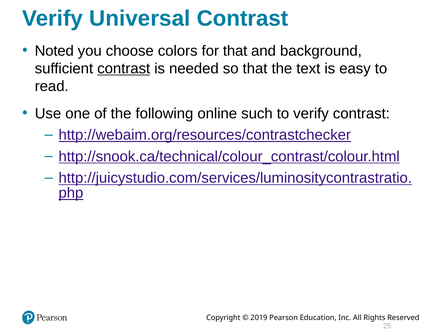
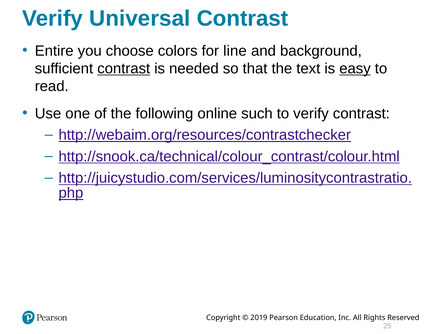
Noted: Noted -> Entire (54, 51)
for that: that -> line (235, 51)
easy underline: none -> present (355, 69)
